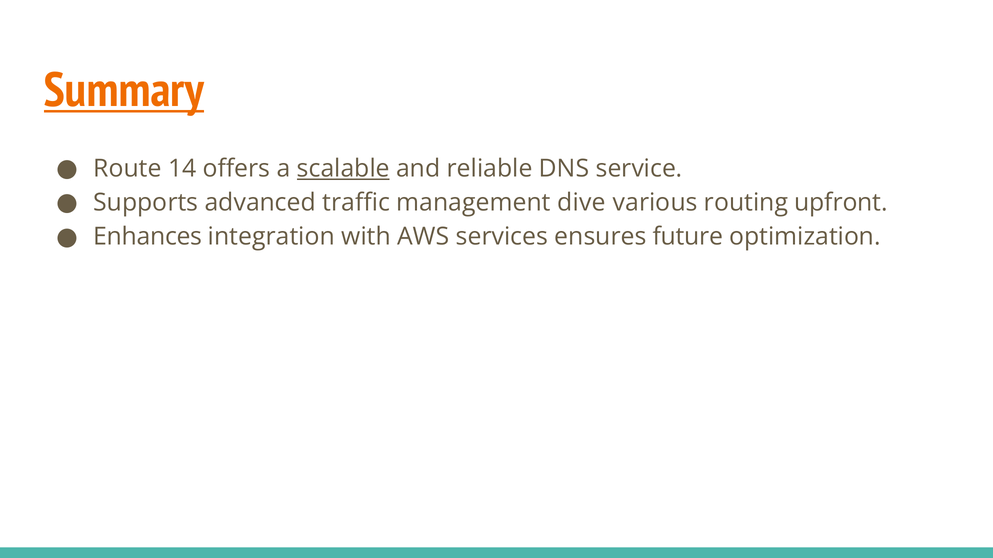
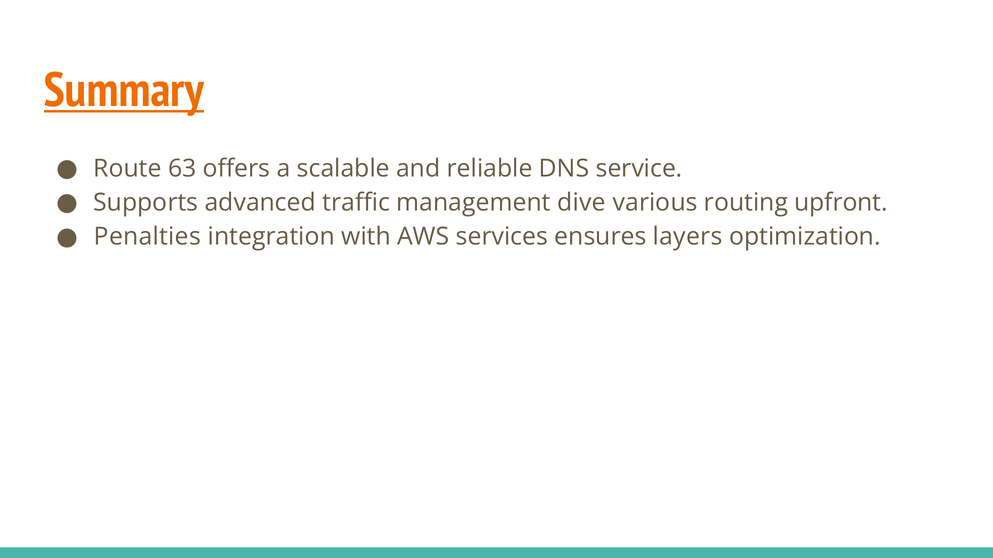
14: 14 -> 63 (182, 169)
scalable underline: present -> none (343, 169)
Enhances: Enhances -> Penalties (147, 237)
future: future -> layers (688, 237)
